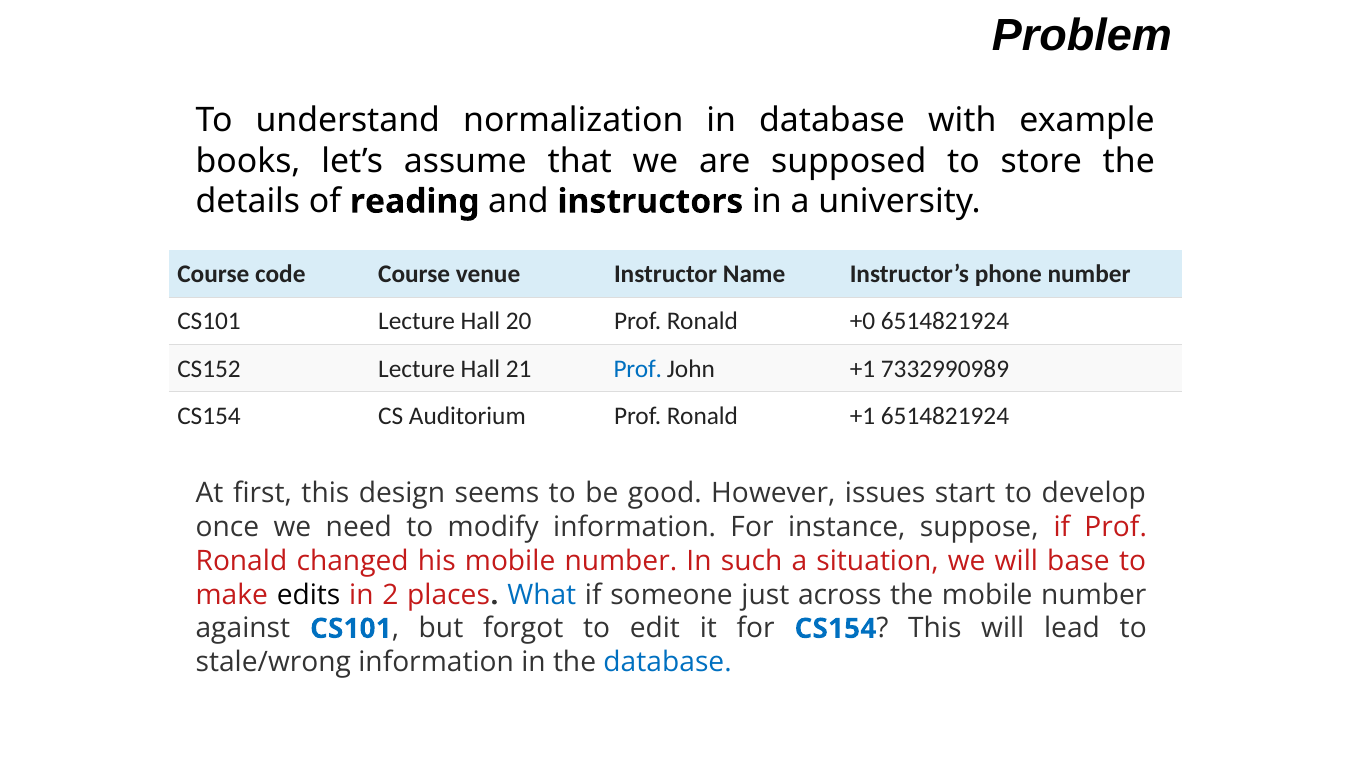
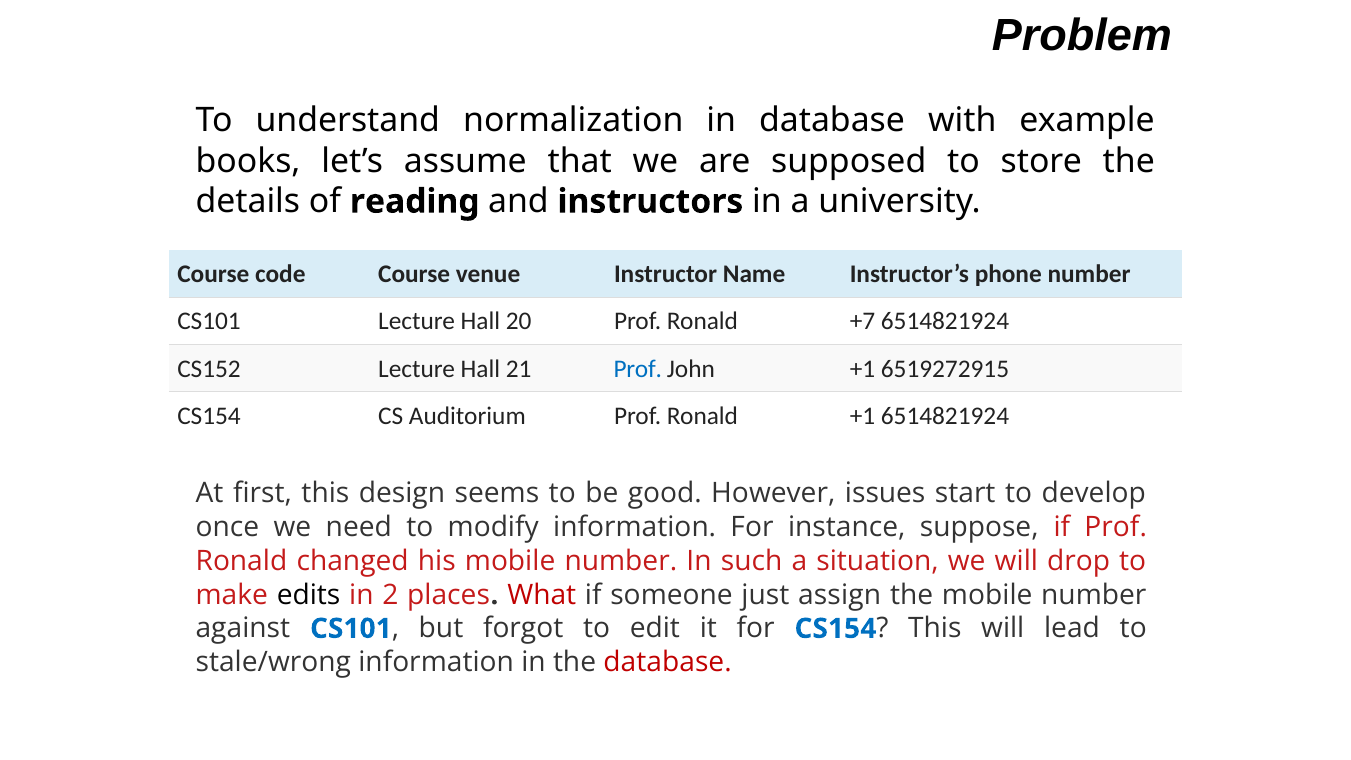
+0: +0 -> +7 (863, 321)
7332990989: 7332990989 -> 6519272915 (945, 369)
base: base -> drop (1079, 561)
What colour: blue -> red (542, 595)
across: across -> assign (840, 595)
database colour: blue -> red (668, 662)
